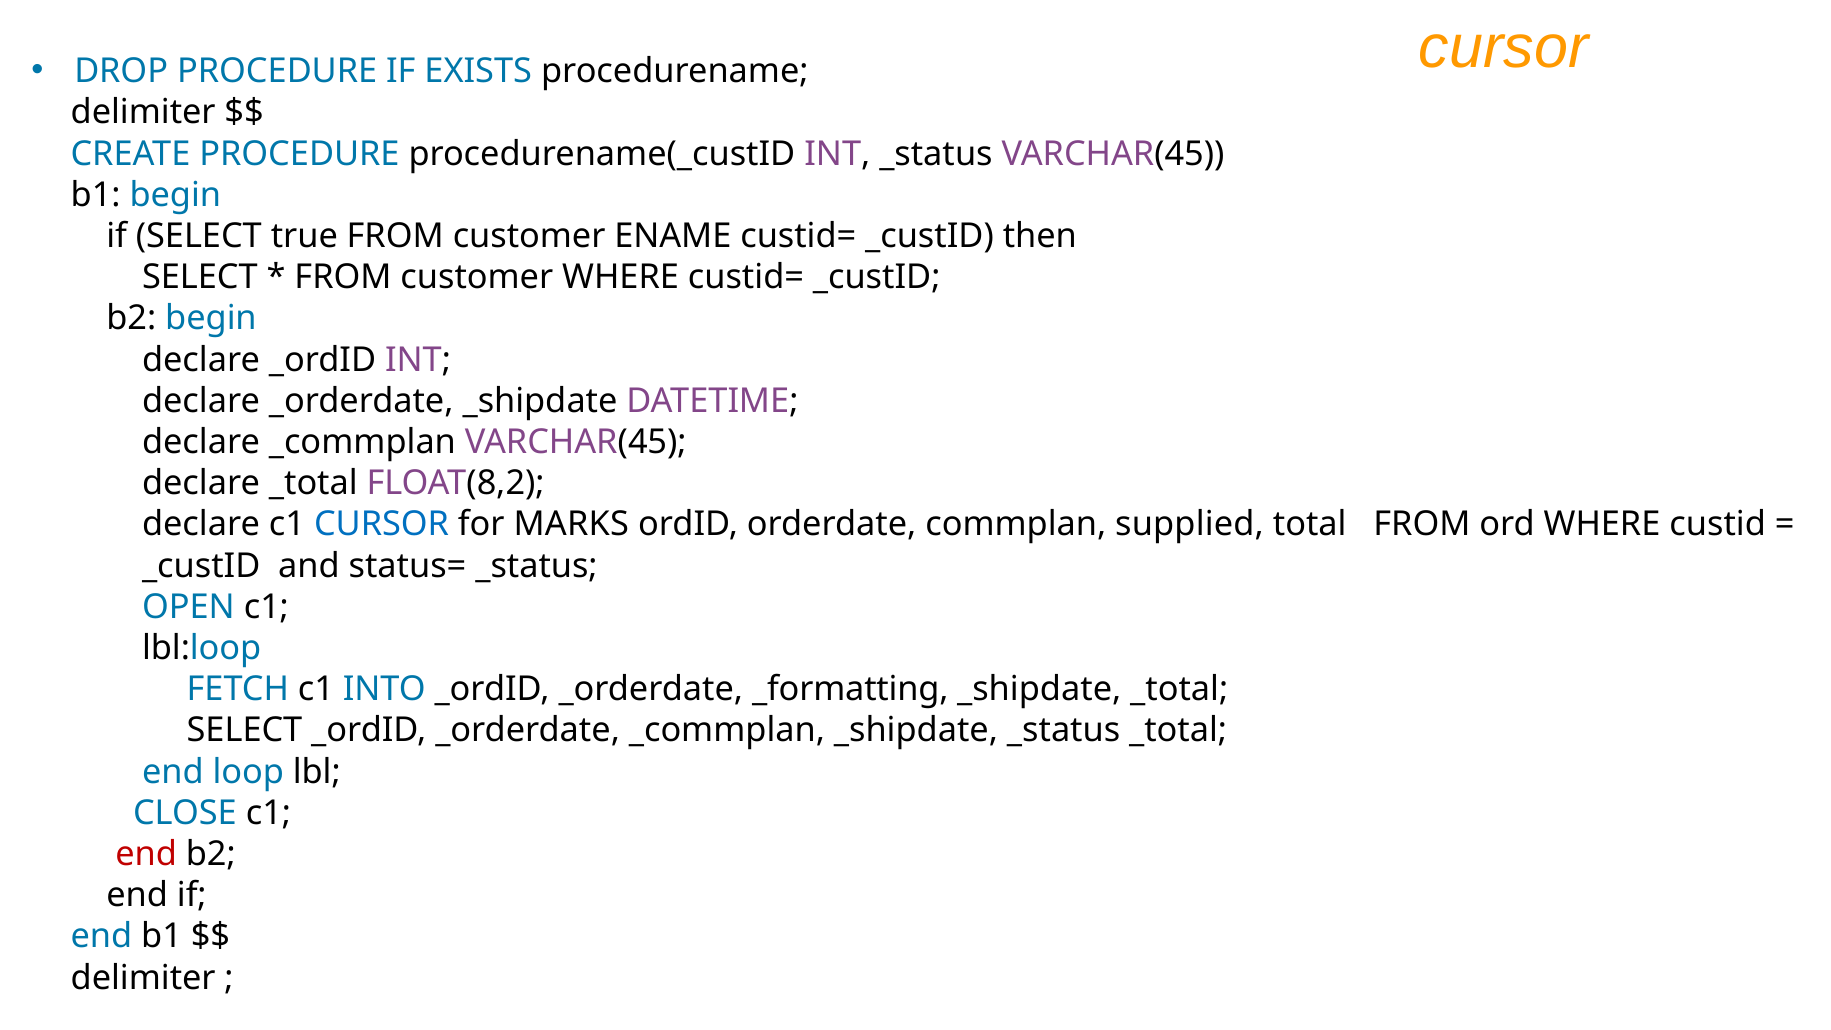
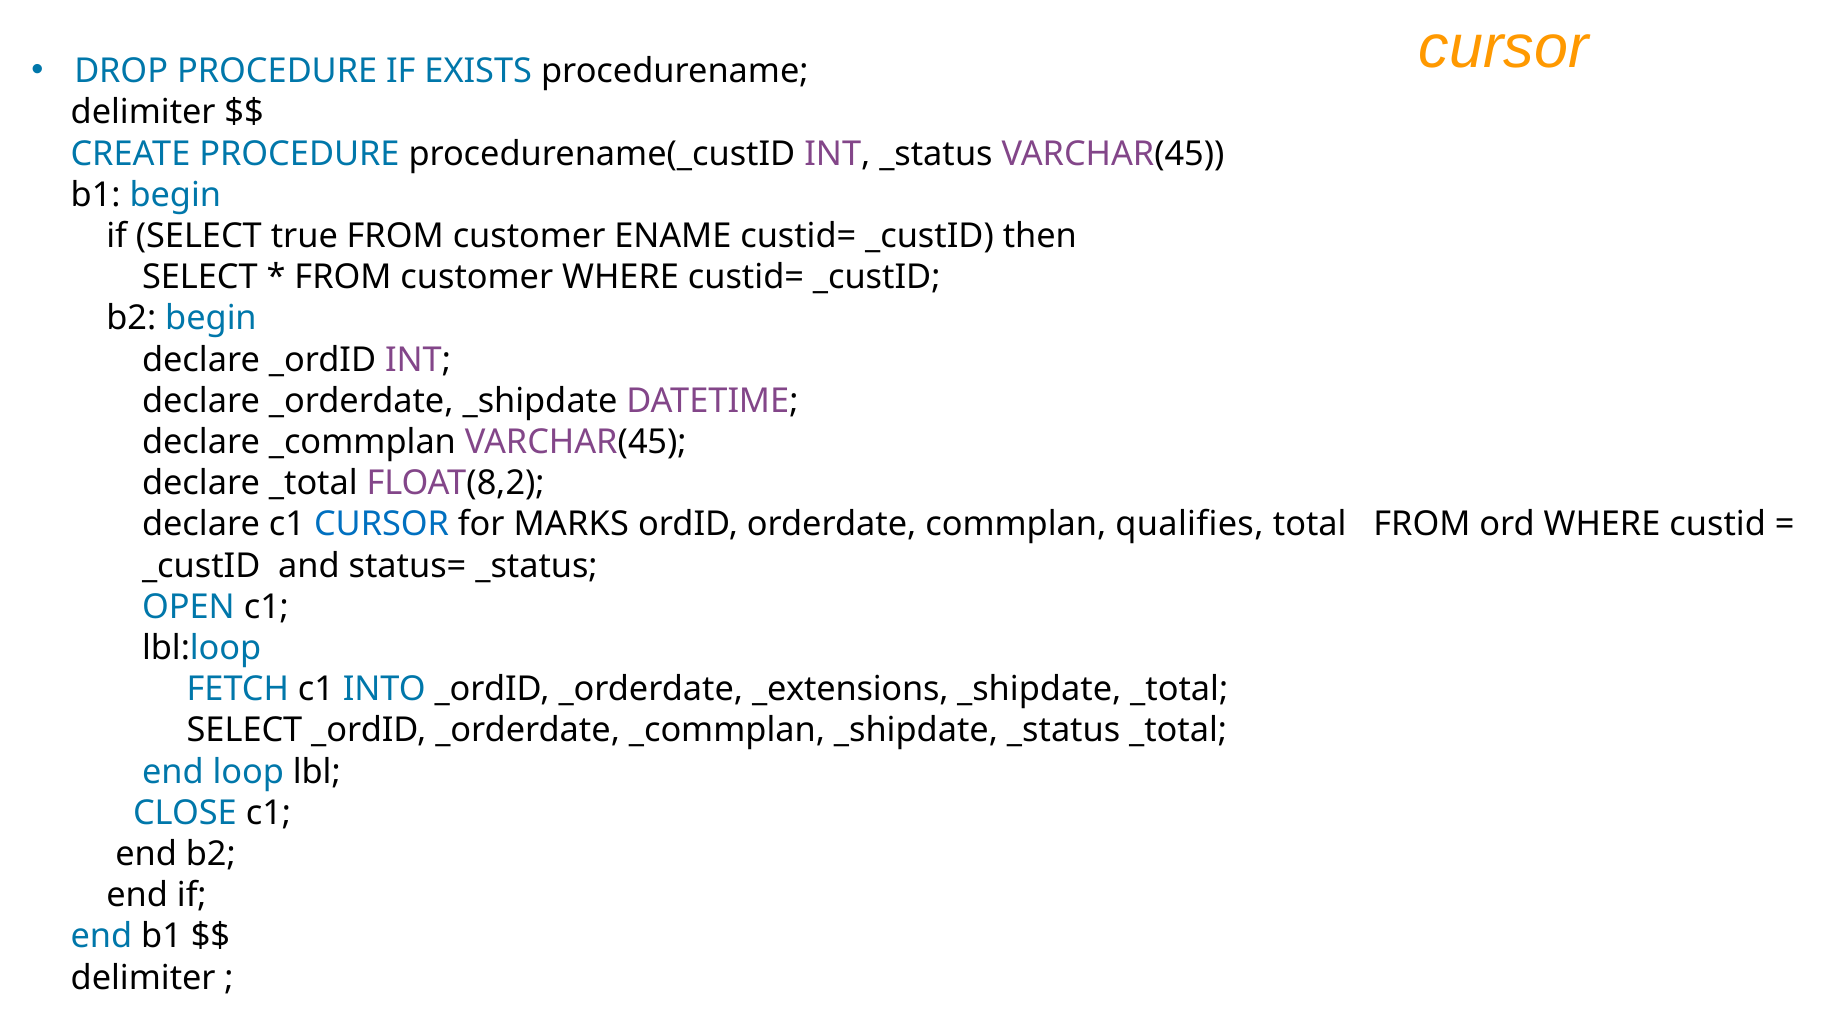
supplied: supplied -> qualifies (1189, 525)
_formatting: _formatting -> _extensions (850, 689)
end colour: red -> black (146, 854)
